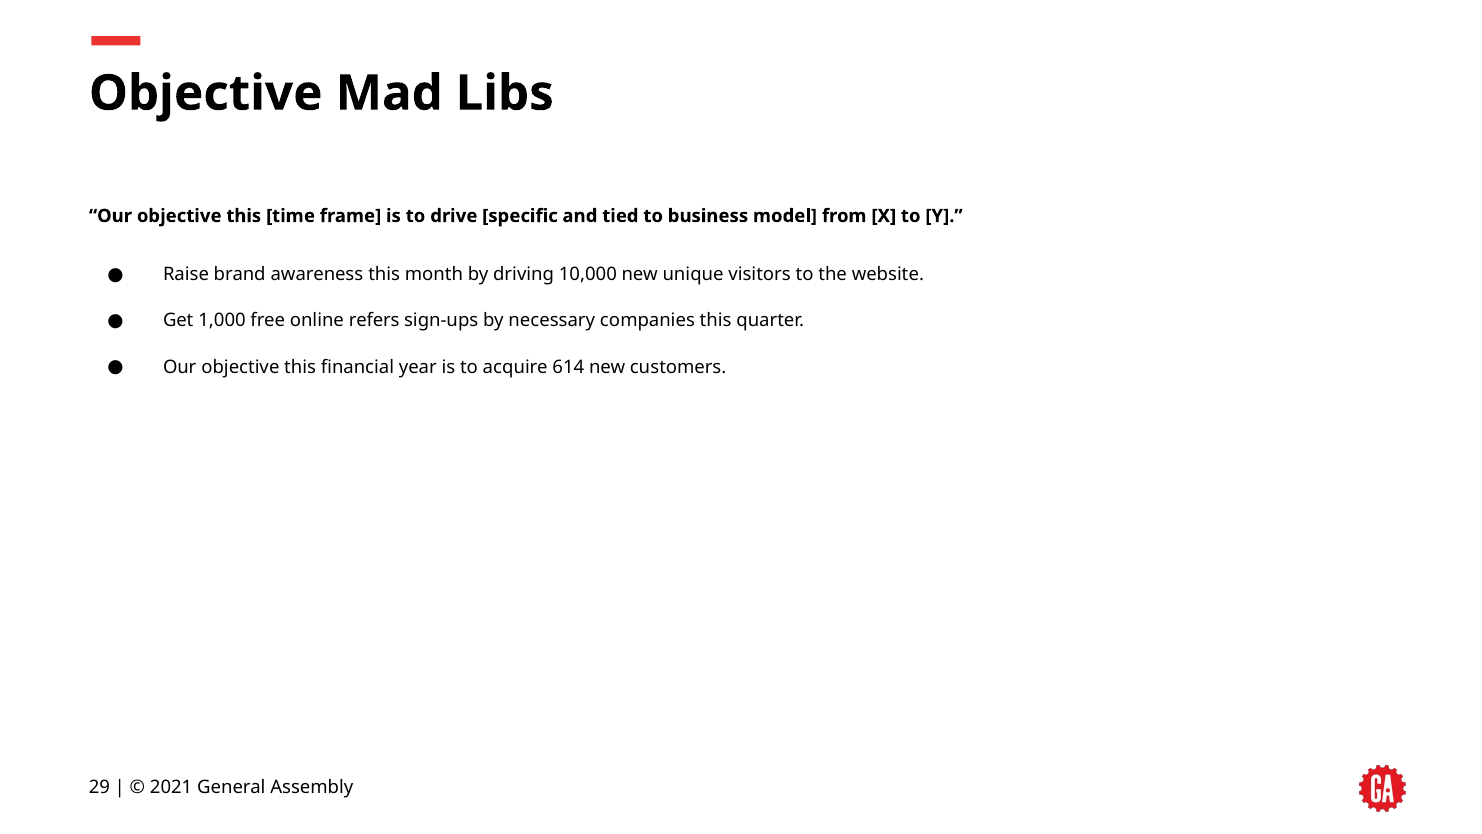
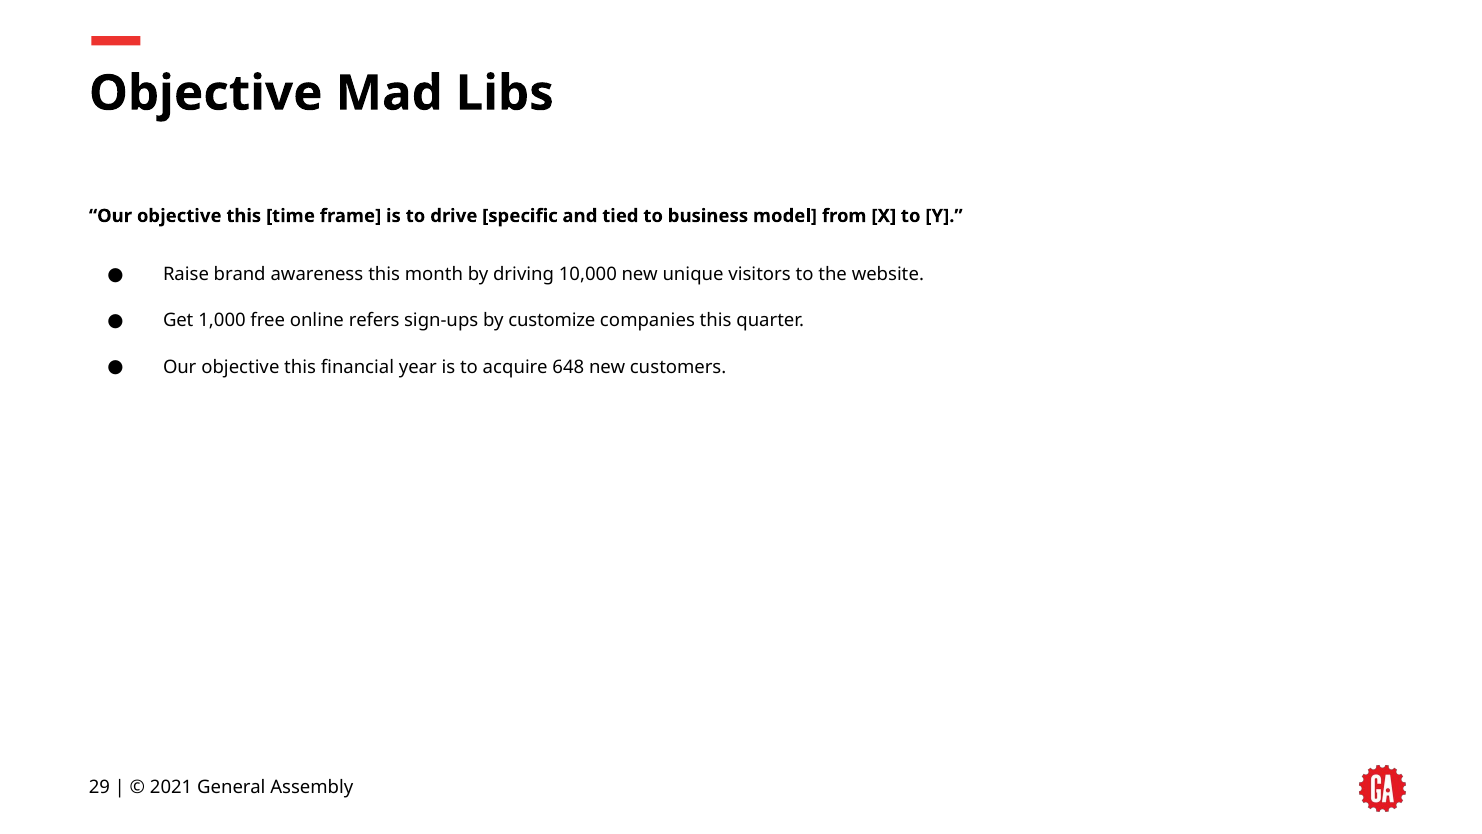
necessary: necessary -> customize (552, 321)
614: 614 -> 648 (568, 367)
